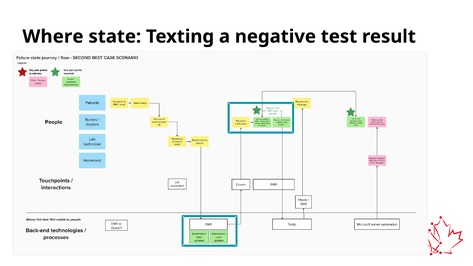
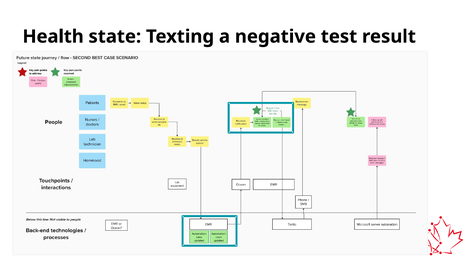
Where: Where -> Health (53, 37)
